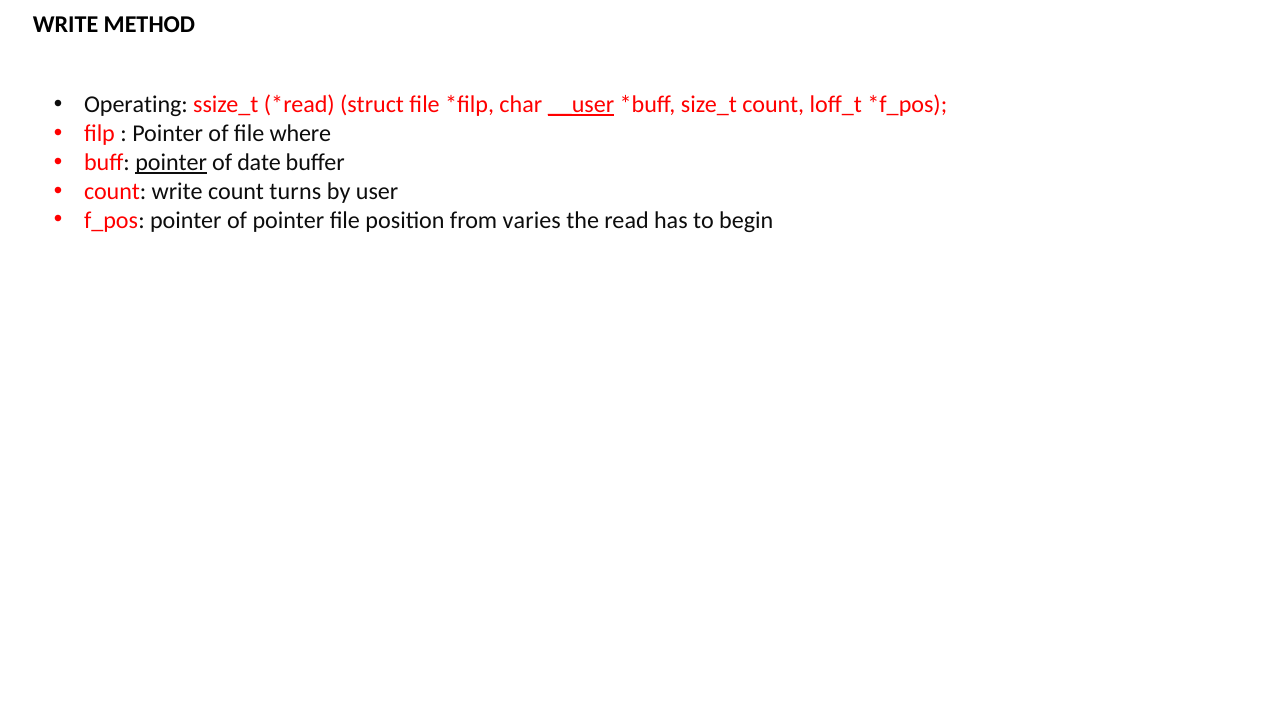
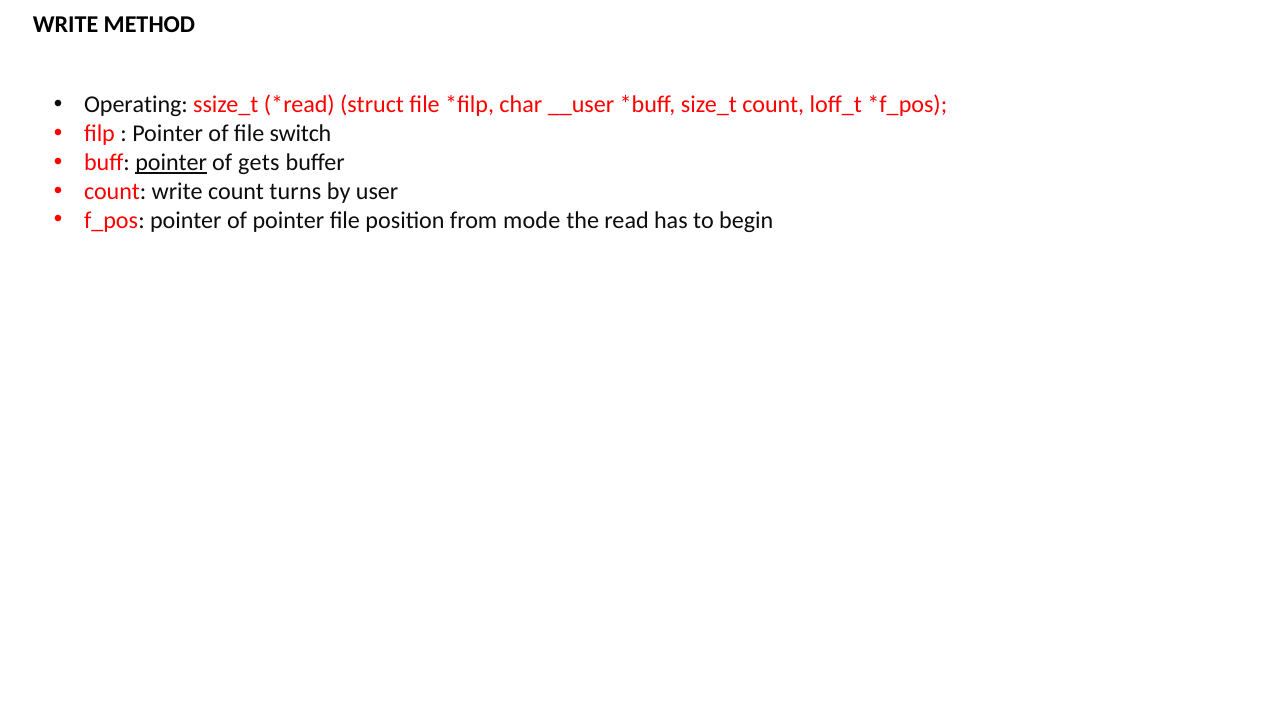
__user underline: present -> none (581, 105)
where: where -> switch (300, 134)
date: date -> gets (259, 163)
varies: varies -> mode (532, 220)
